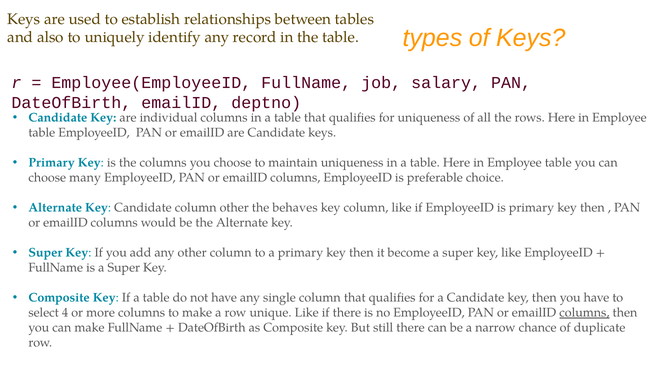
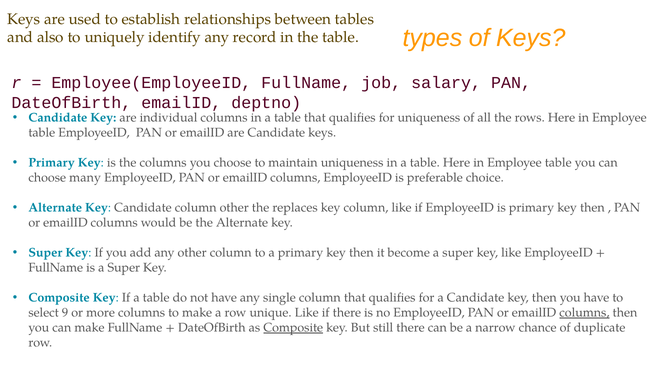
behaves: behaves -> replaces (295, 207)
4: 4 -> 9 (65, 312)
Composite underline: none -> present (293, 327)
